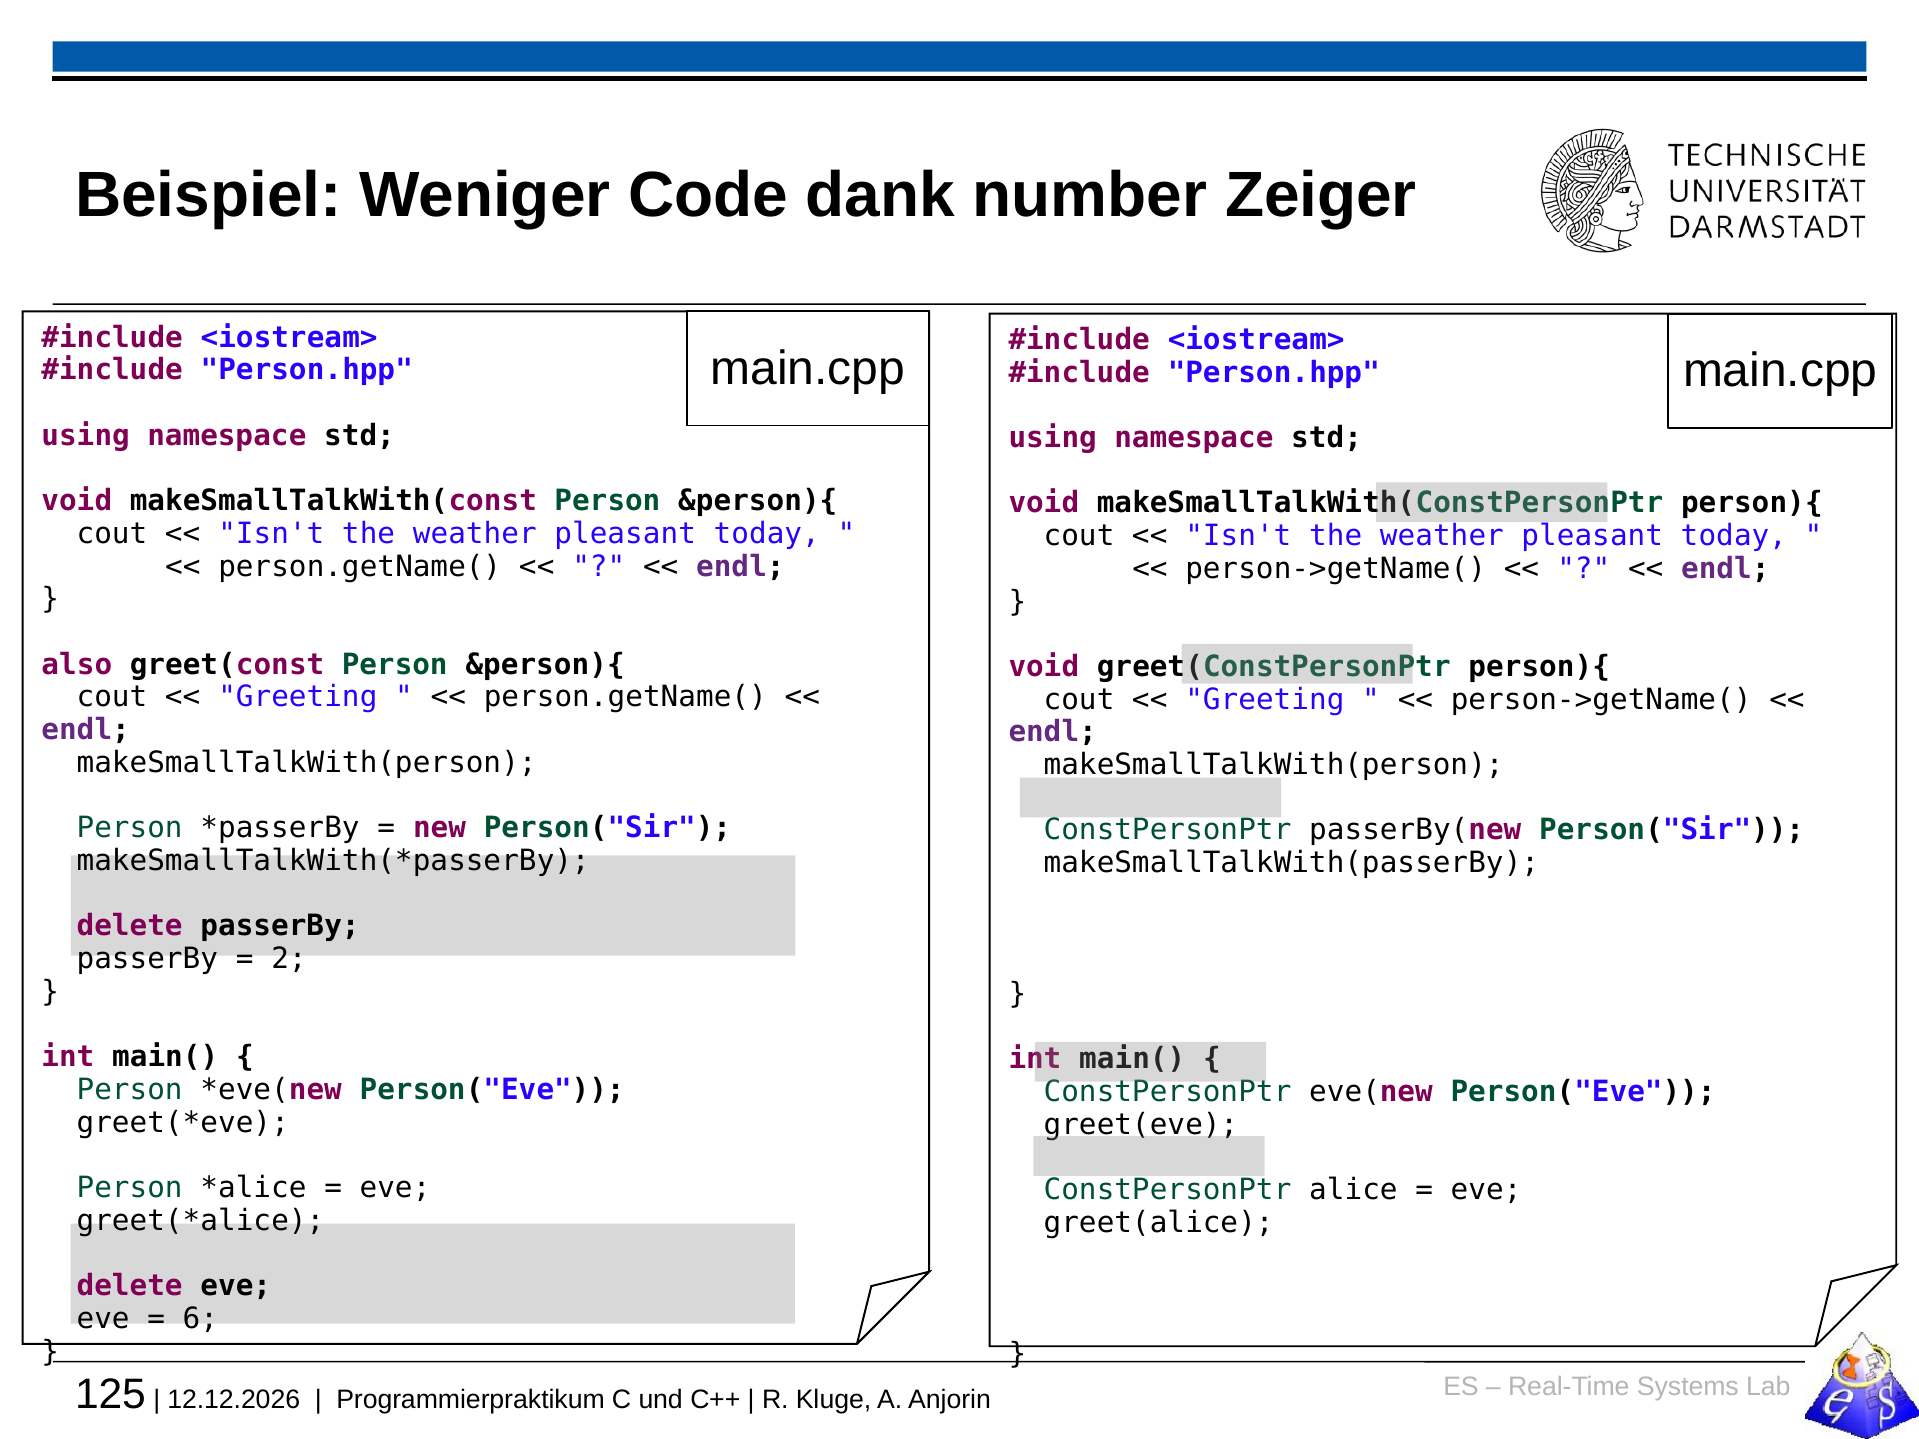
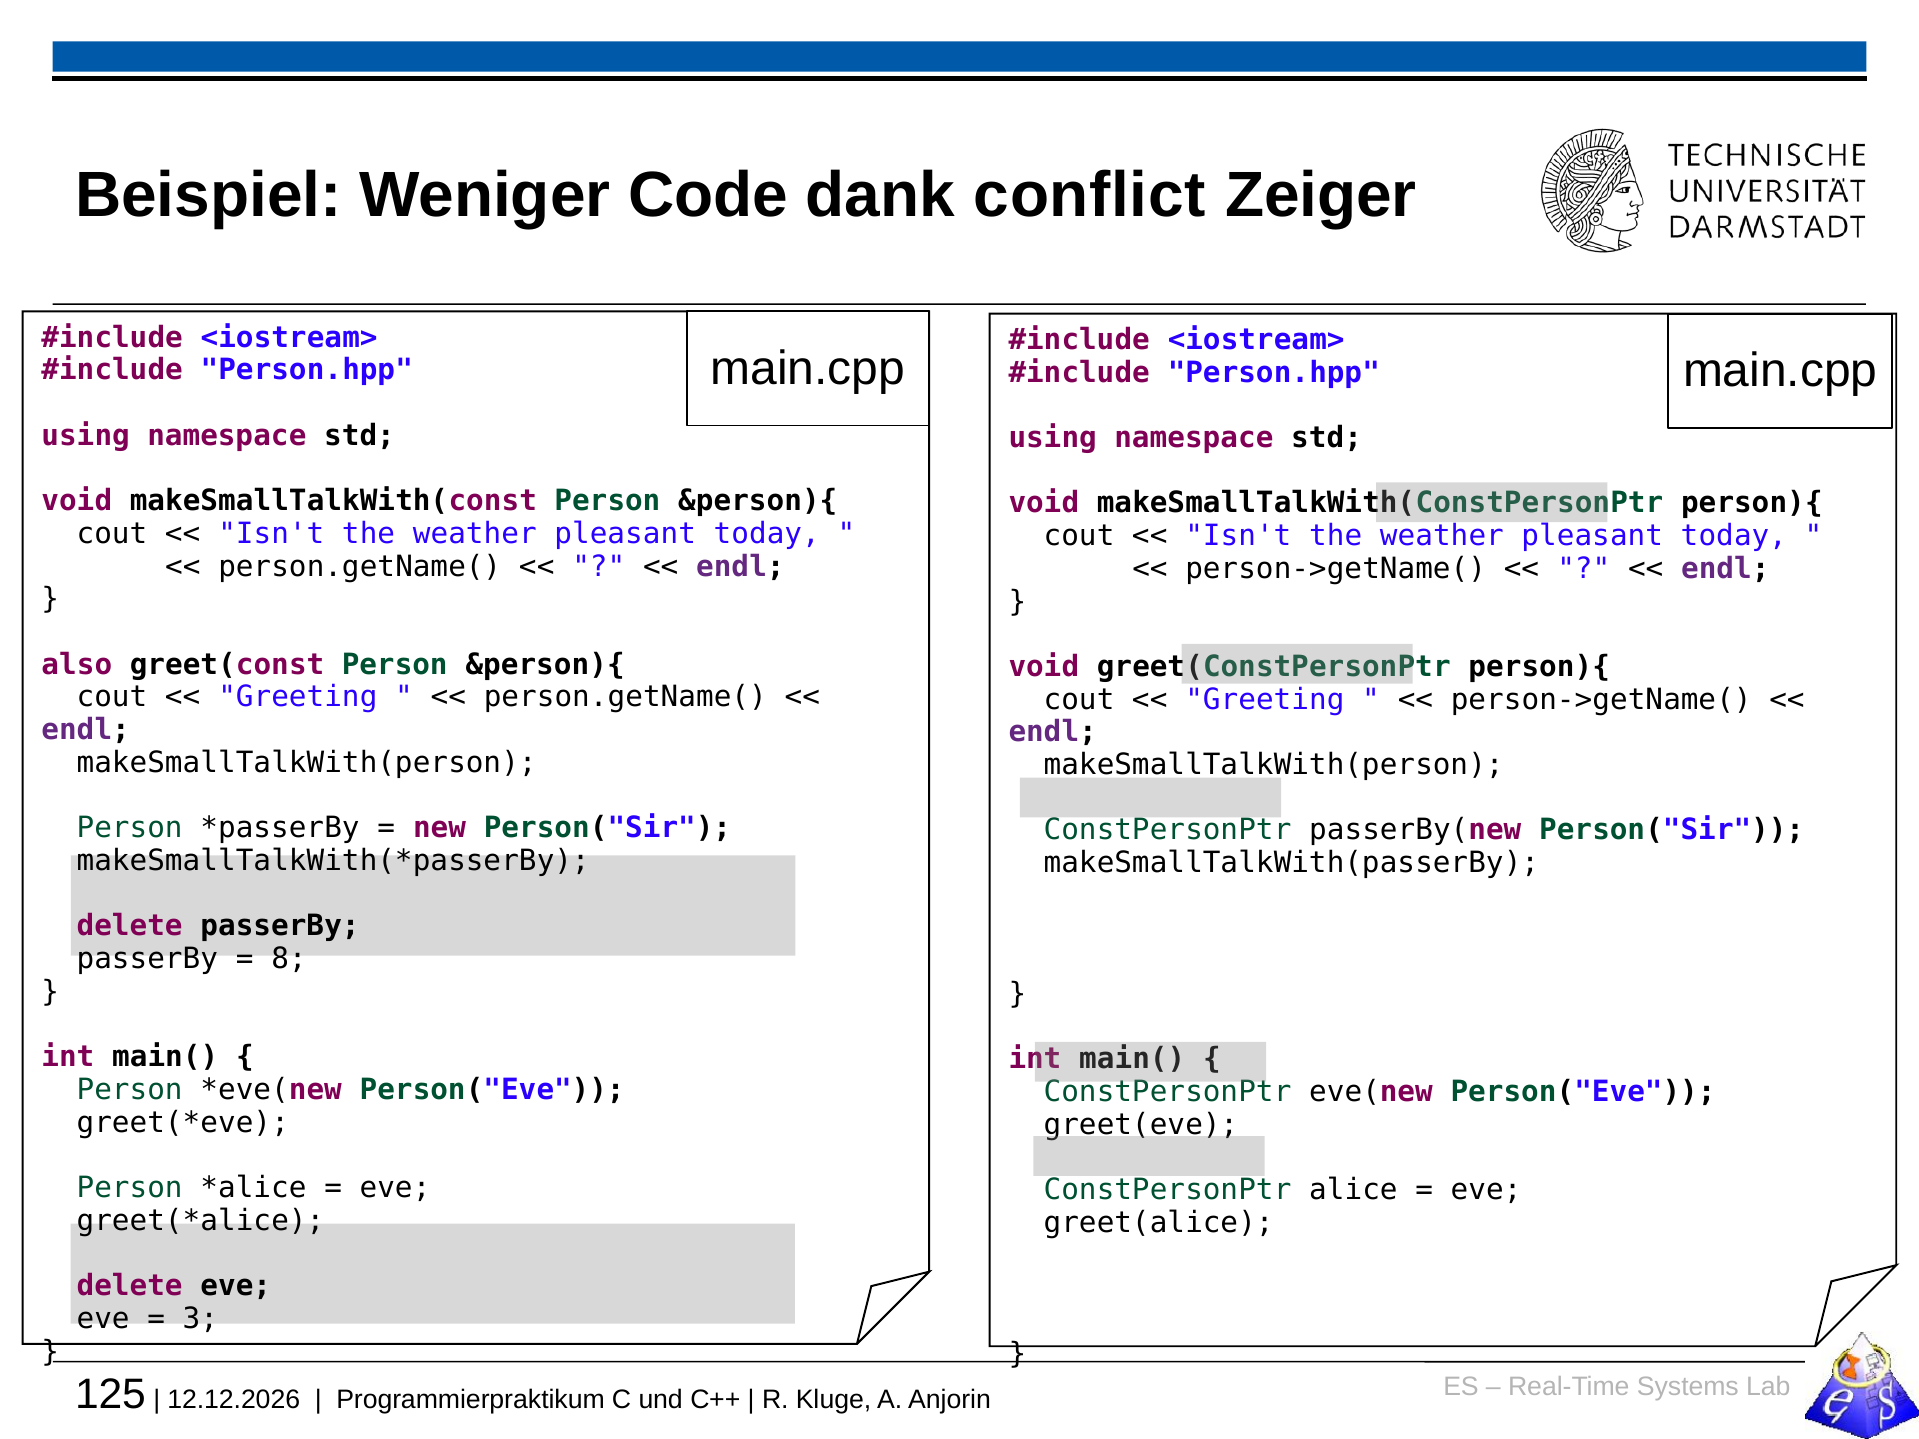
number: number -> conflict (1090, 195)
2: 2 -> 8 (289, 959)
6: 6 -> 3 (200, 1319)
